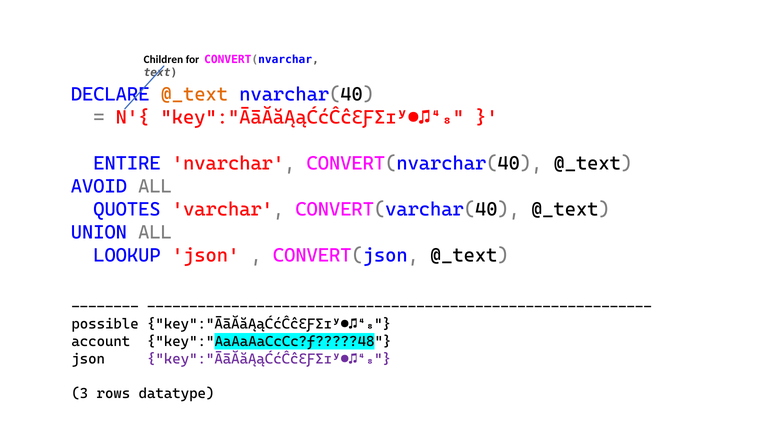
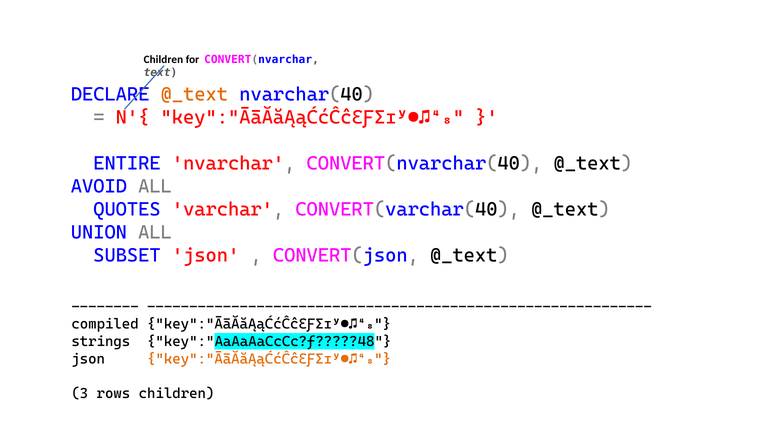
LOOKUP: LOOKUP -> SUBSET (127, 255)
possible: possible -> compiled (105, 324)
account: account -> strings (101, 341)
key":"ĀāĂăĄąĆćĈĉƐƑƩɪʸ●♫⁴₈ colour: purple -> orange (269, 358)
rows datatype: datatype -> children (177, 393)
